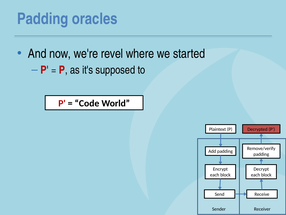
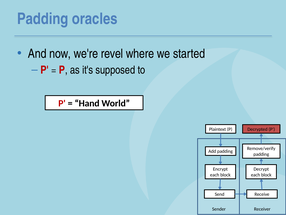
Code: Code -> Hand (87, 103)
